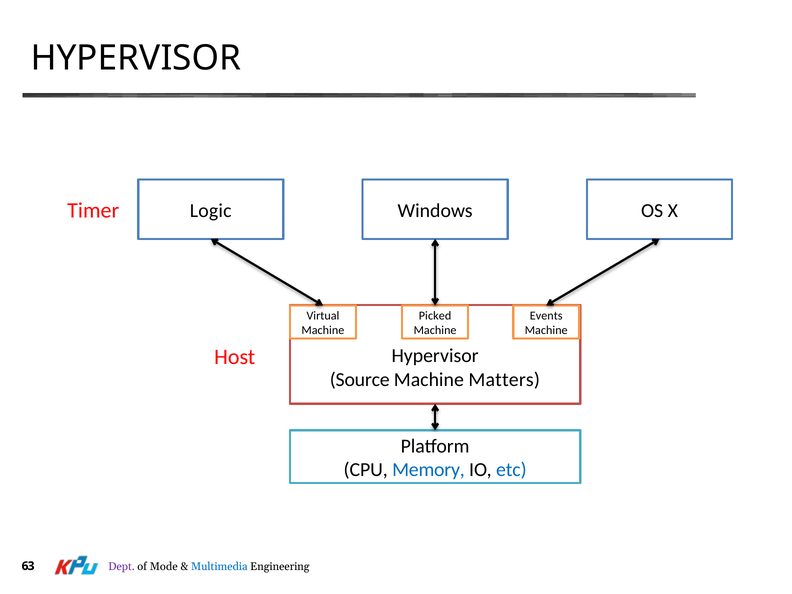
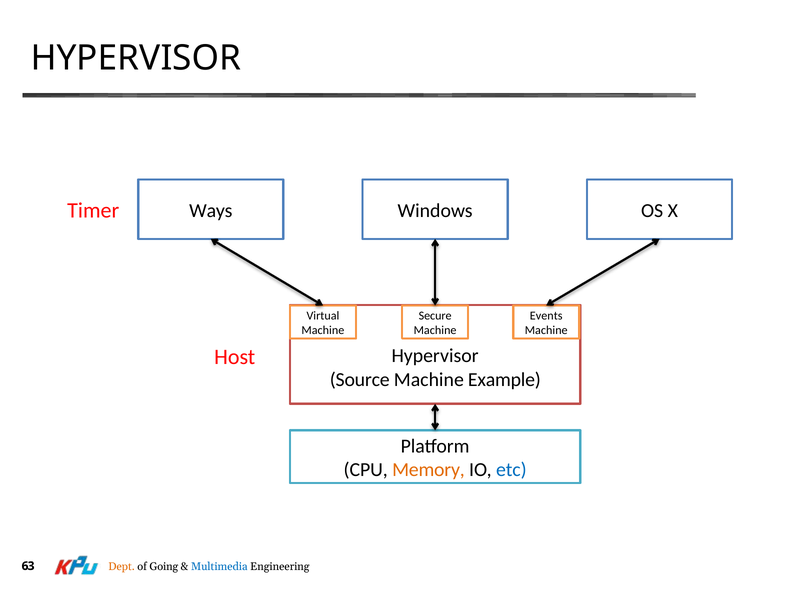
Logic: Logic -> Ways (211, 211)
Picked: Picked -> Secure (435, 316)
Matters: Matters -> Example (504, 380)
Memory colour: blue -> orange (428, 470)
Dept colour: purple -> orange (122, 567)
Mode: Mode -> Going (164, 567)
